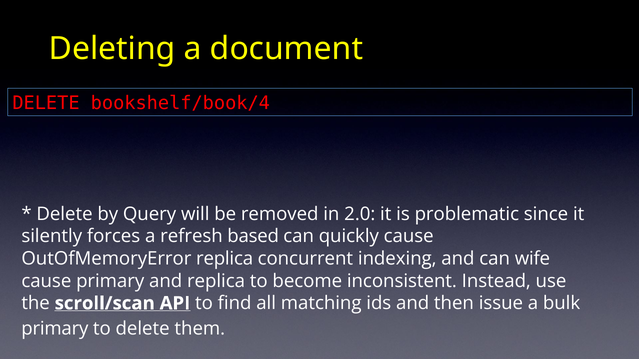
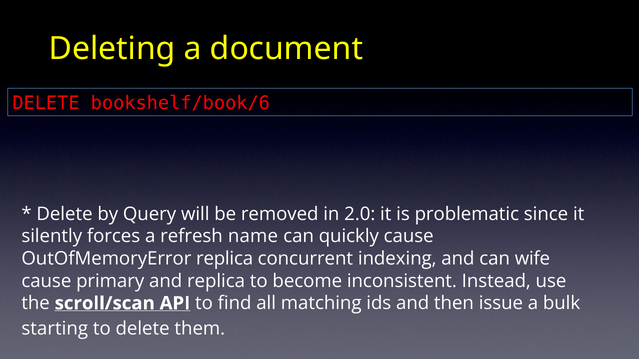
bookshelf/book/4: bookshelf/book/4 -> bookshelf/book/6 (180, 103)
based: based -> name (253, 237)
primary: primary -> starting (55, 329)
